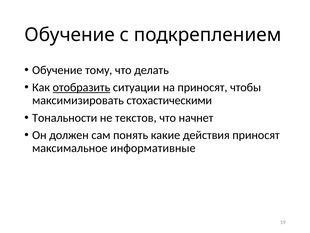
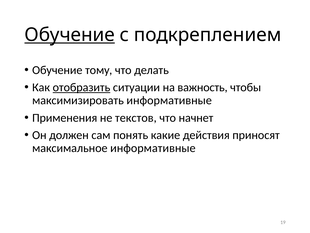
Обучение underline: none -> present (70, 35)
на приносят: приносят -> важность (203, 87)
максимизировать стохастическими: стохастическими -> информативные (169, 100)
Тональности: Тональности -> Применения (65, 118)
